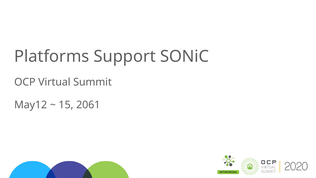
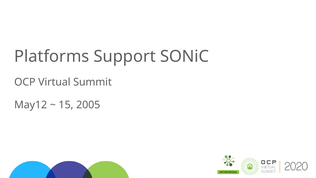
2061: 2061 -> 2005 (88, 105)
